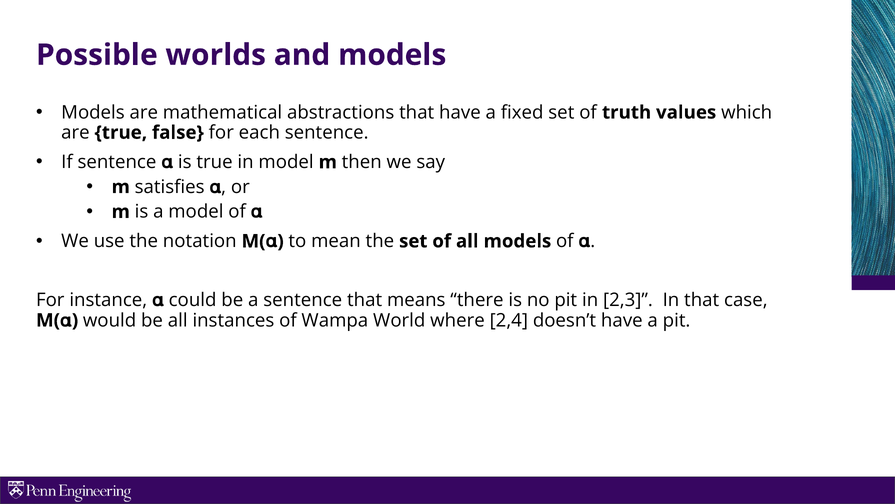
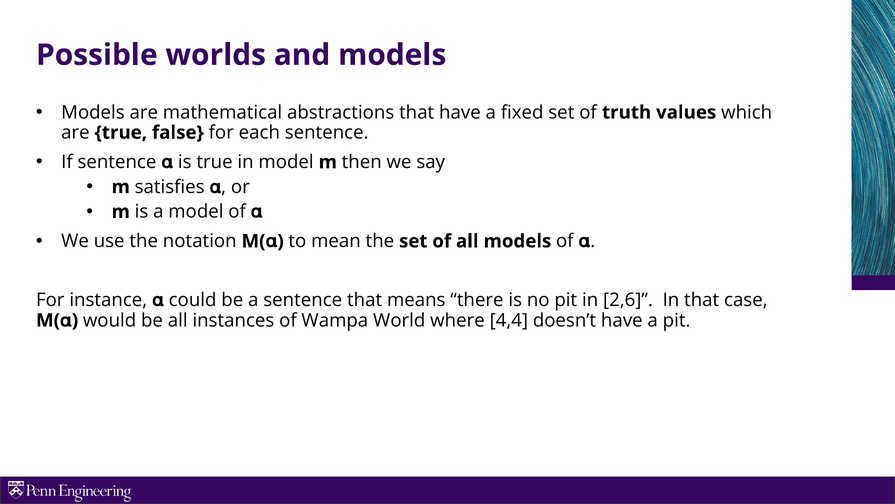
2,3: 2,3 -> 2,6 (628, 300)
2,4: 2,4 -> 4,4 (509, 320)
